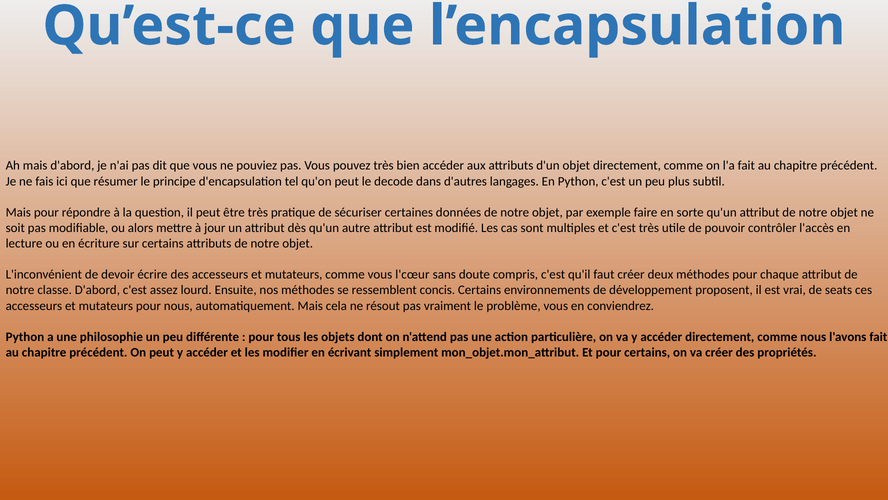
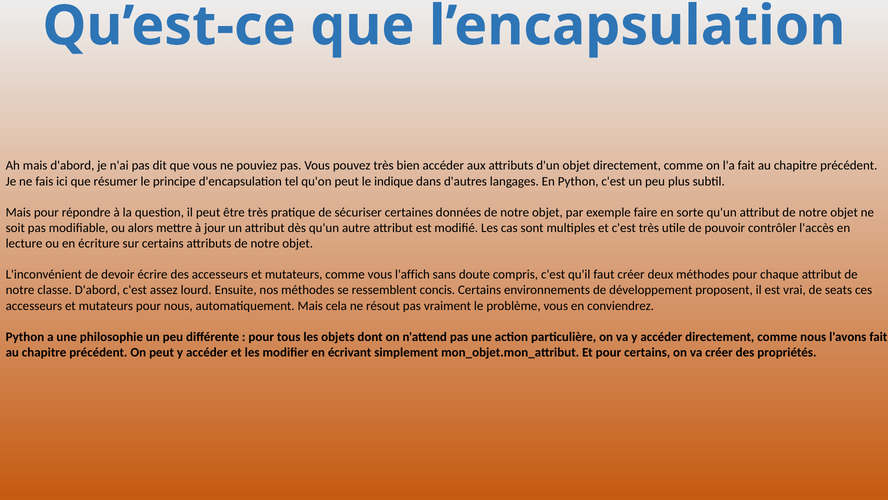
decode: decode -> indique (394, 181)
l'cœur: l'cœur -> l'affich (413, 274)
